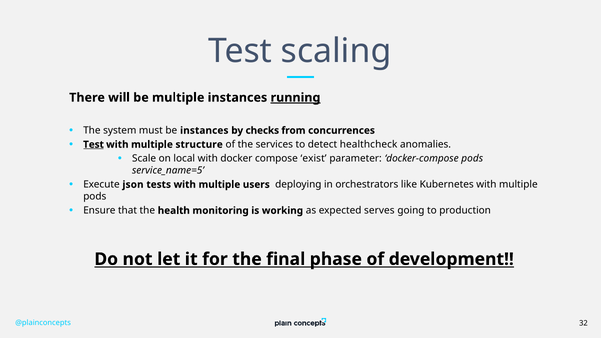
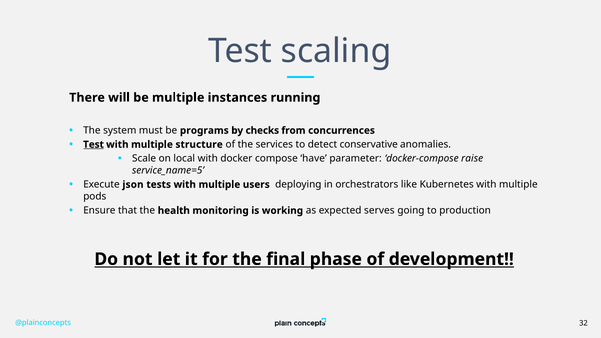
running underline: present -> none (295, 98)
be instances: instances -> programs (204, 130)
healthcheck: healthcheck -> conservative (369, 145)
exist: exist -> have (314, 159)
docker-compose pods: pods -> raise (472, 159)
